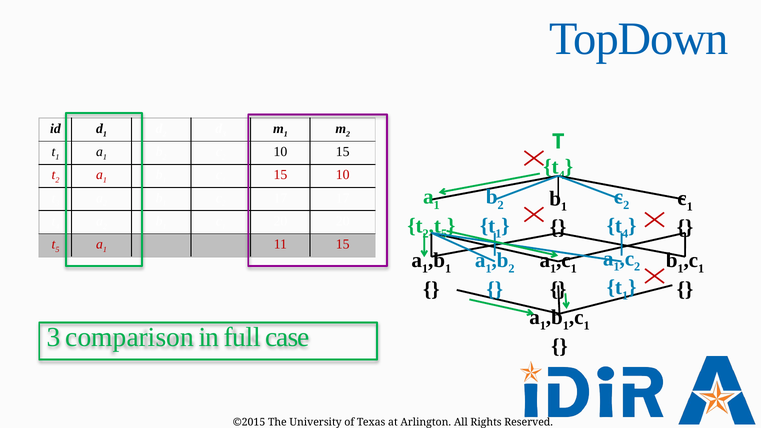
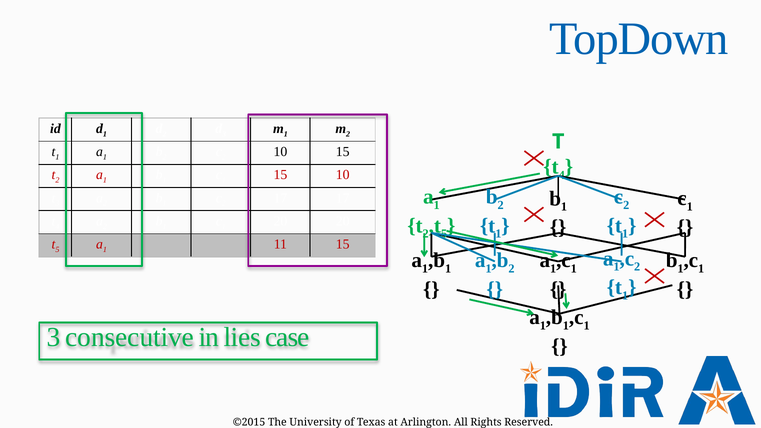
4: 4 -> 1 (625, 234)
comparison: comparison -> consecutive (130, 337)
full: full -> lies (242, 337)
